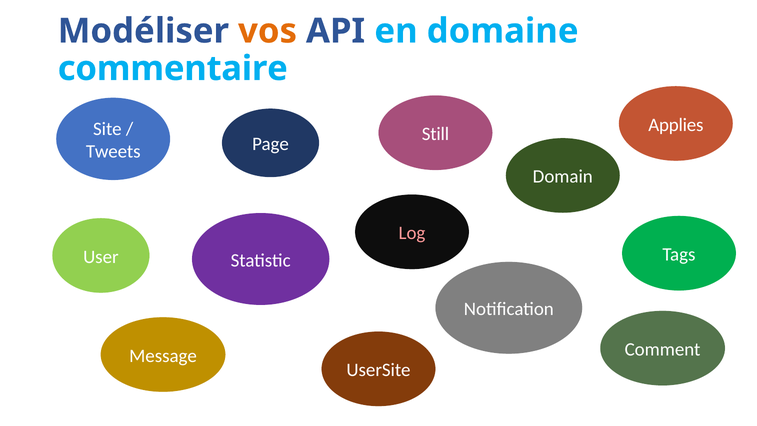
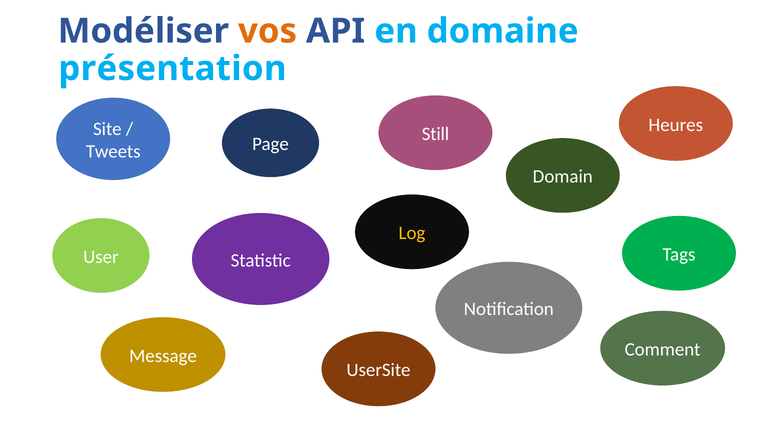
commentaire: commentaire -> présentation (172, 69)
Applies: Applies -> Heures (676, 125)
Log colour: pink -> yellow (412, 233)
